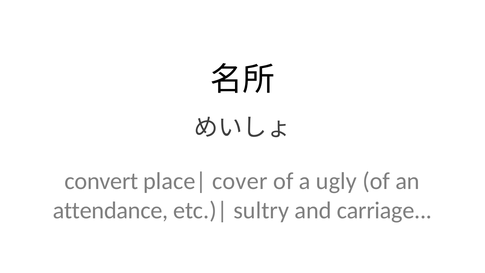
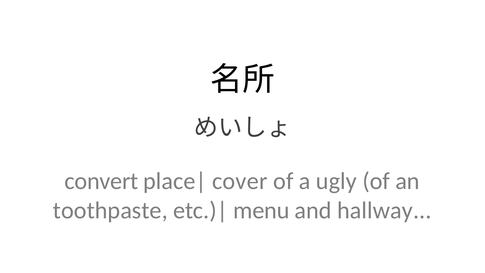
attendance: attendance -> toothpaste (110, 210)
sultry: sultry -> menu (261, 210)
carriage: carriage -> hallway (384, 210)
